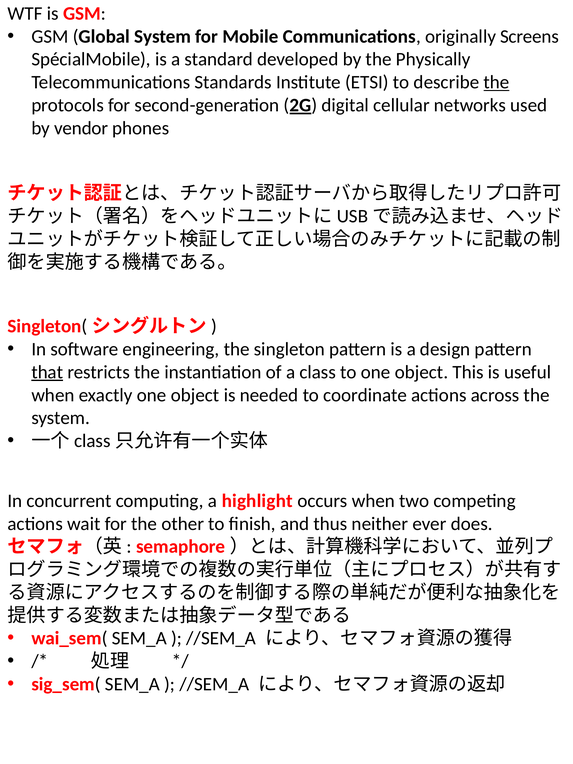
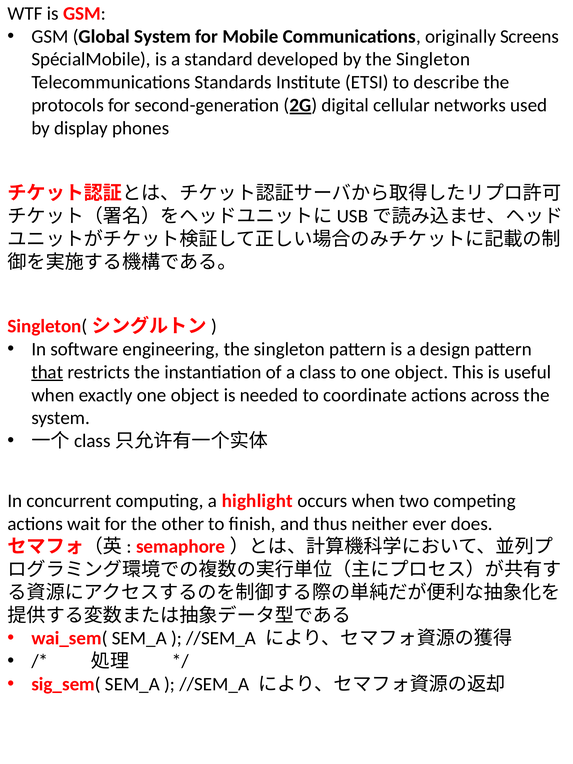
by the Physically: Physically -> Singleton (433, 59)
the underline: present -> none (497, 82)
vendor: vendor -> display (81, 128)
